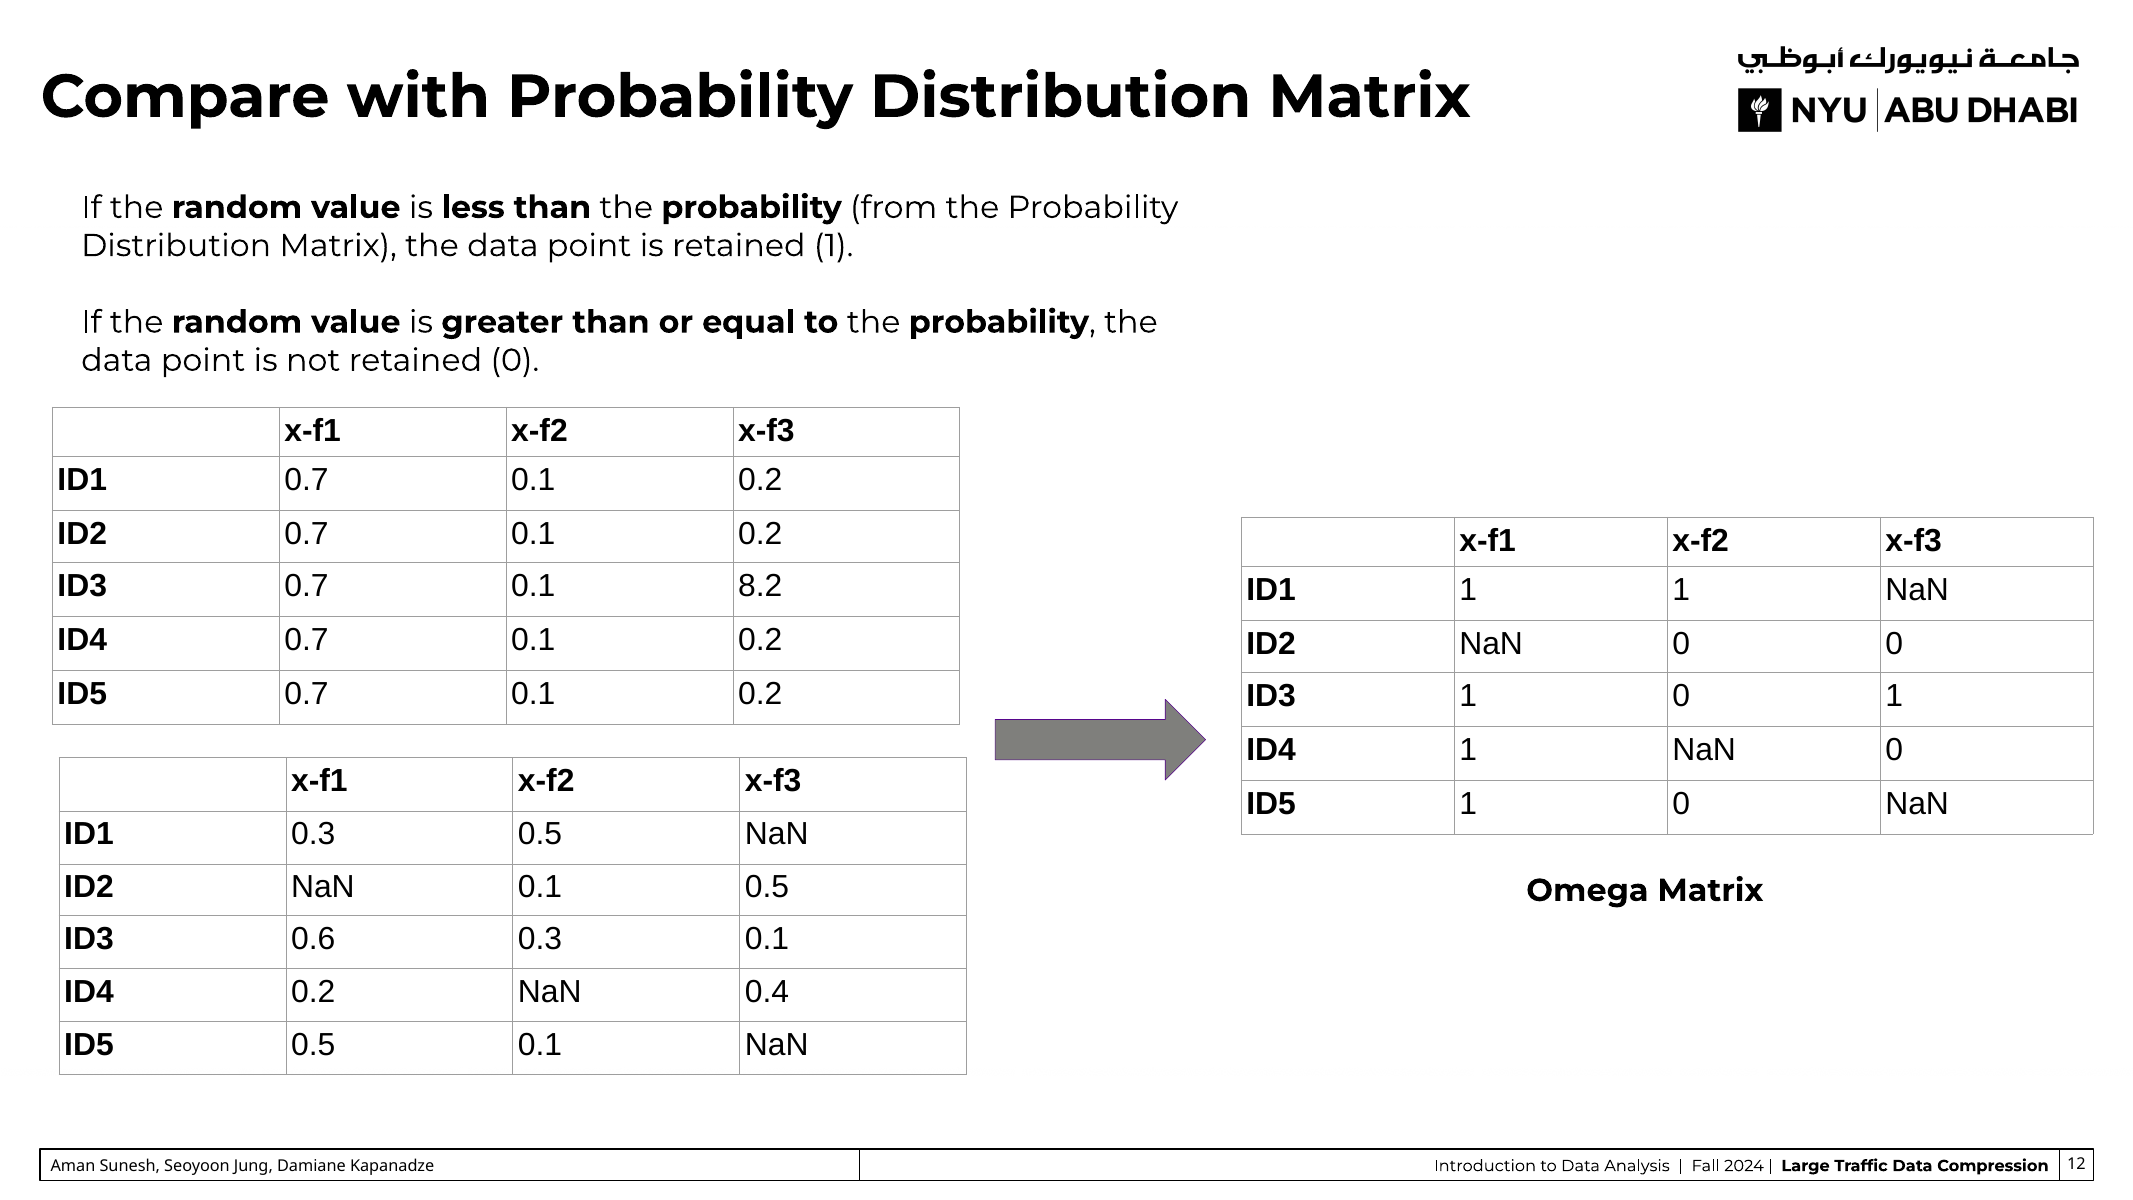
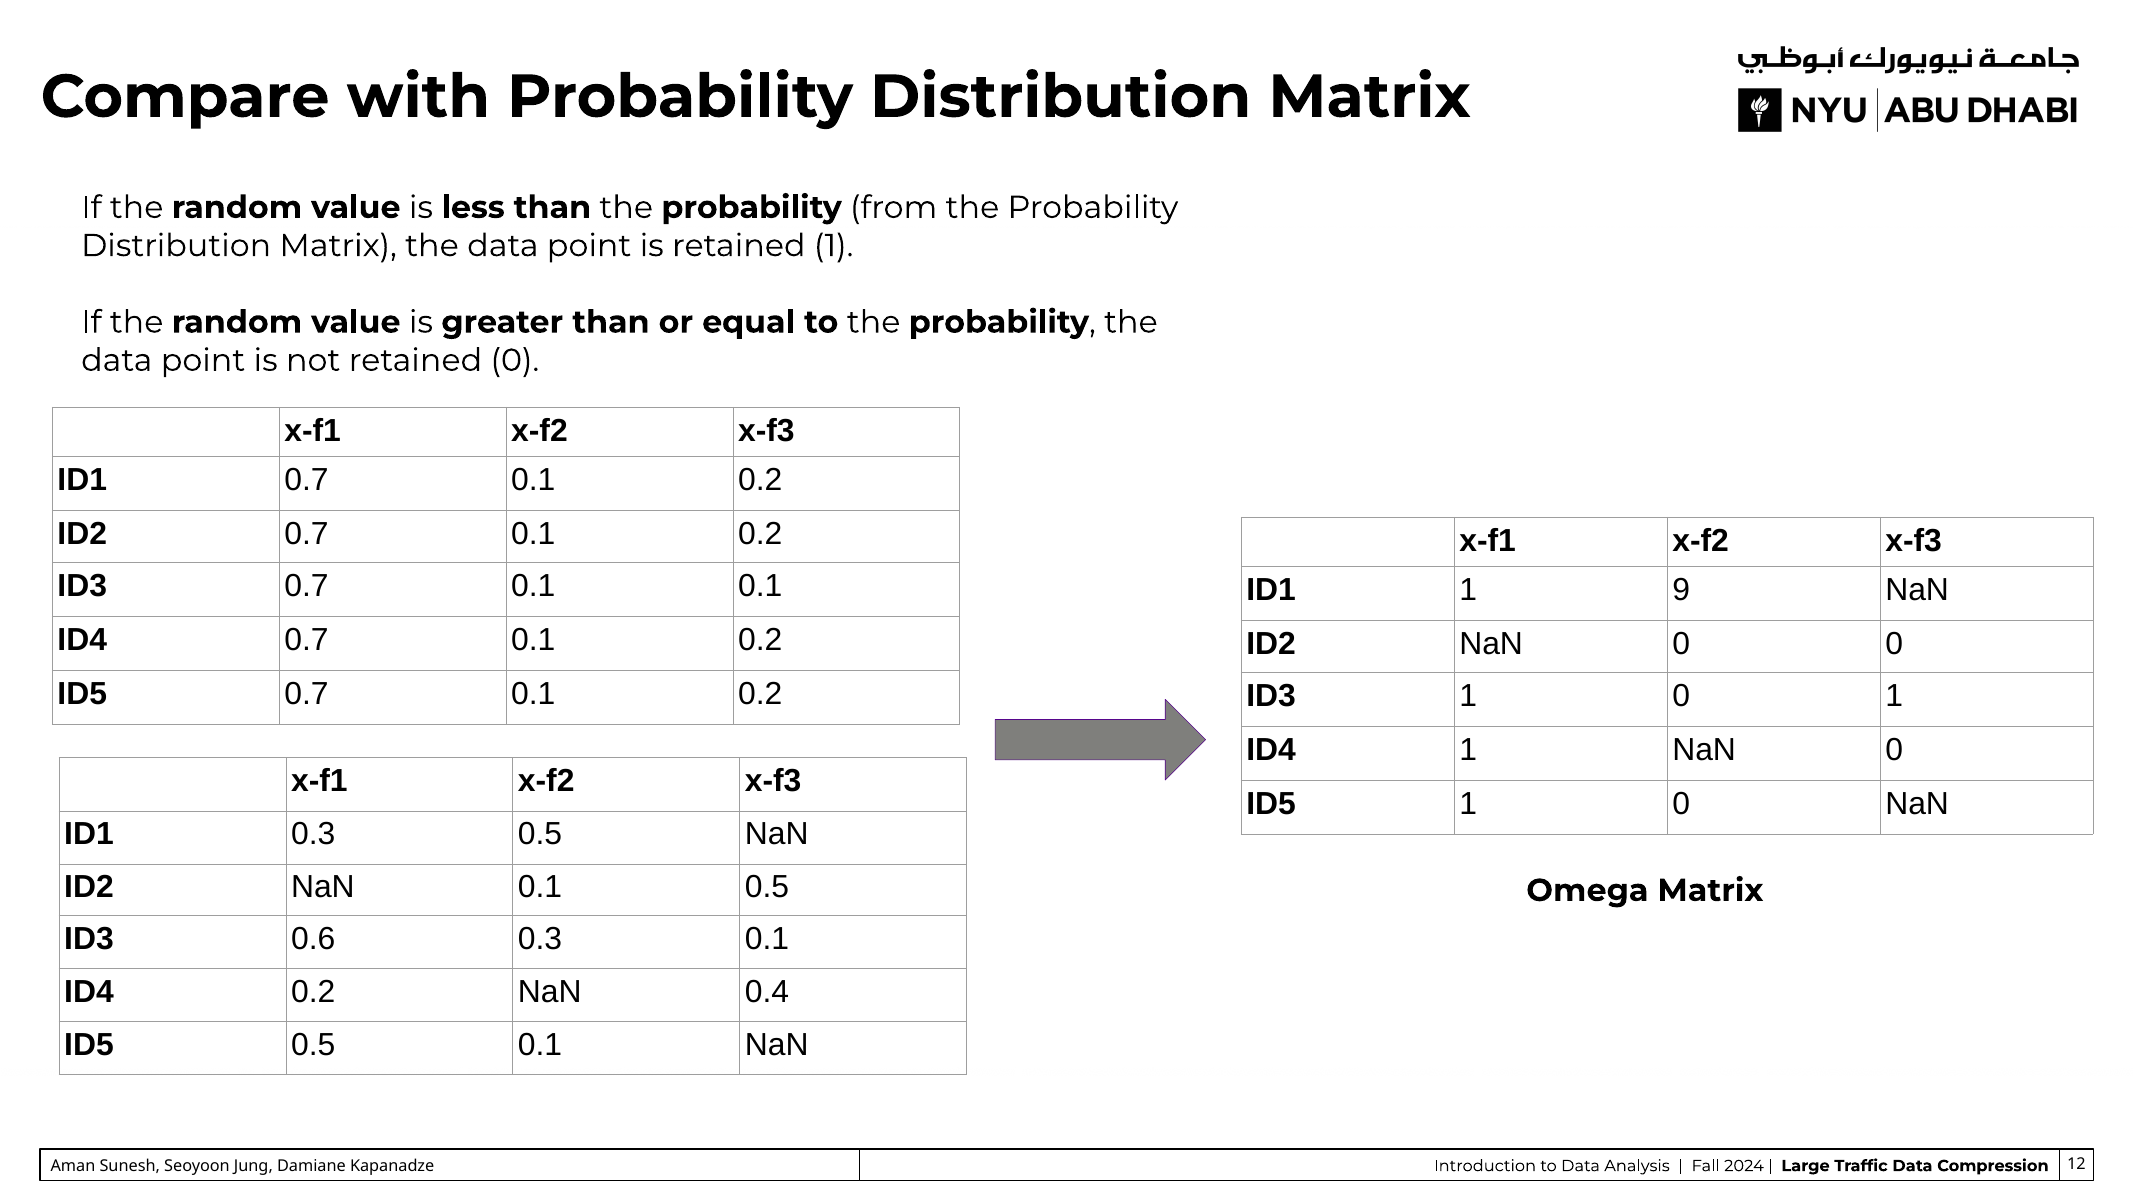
0.1 8.2: 8.2 -> 0.1 (760, 586)
1 1: 1 -> 9 (1681, 590)
